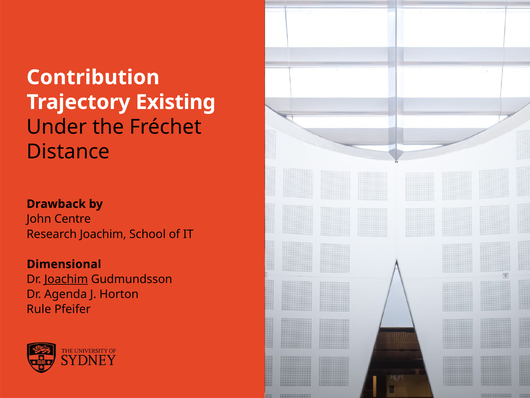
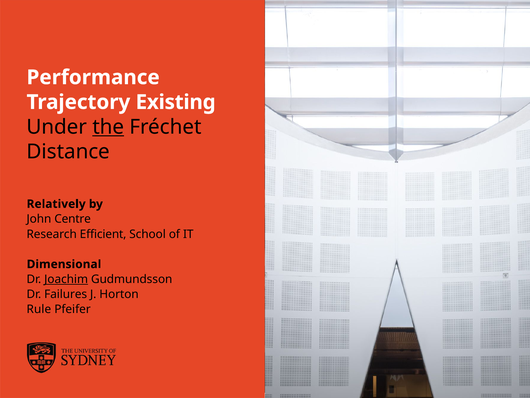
Contribution: Contribution -> Performance (93, 77)
the underline: none -> present (108, 127)
Drawback: Drawback -> Relatively (56, 204)
Research Joachim: Joachim -> Efficient (103, 234)
Agenda: Agenda -> Failures (66, 294)
